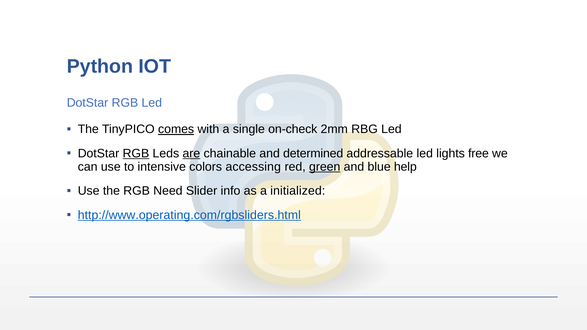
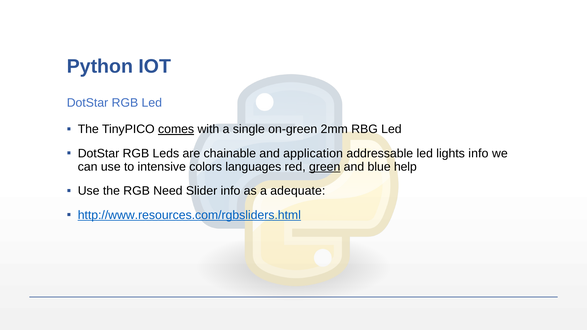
on-check: on-check -> on-green (293, 129)
RGB underline: present -> none (136, 154)
are underline: present -> none (191, 154)
determined: determined -> application (313, 154)
lights free: free -> info (478, 154)
accessing: accessing -> languages (253, 167)
initialized: initialized -> adequate (298, 191)
http://www.operating.com/rgbsliders.html: http://www.operating.com/rgbsliders.html -> http://www.resources.com/rgbsliders.html (189, 215)
